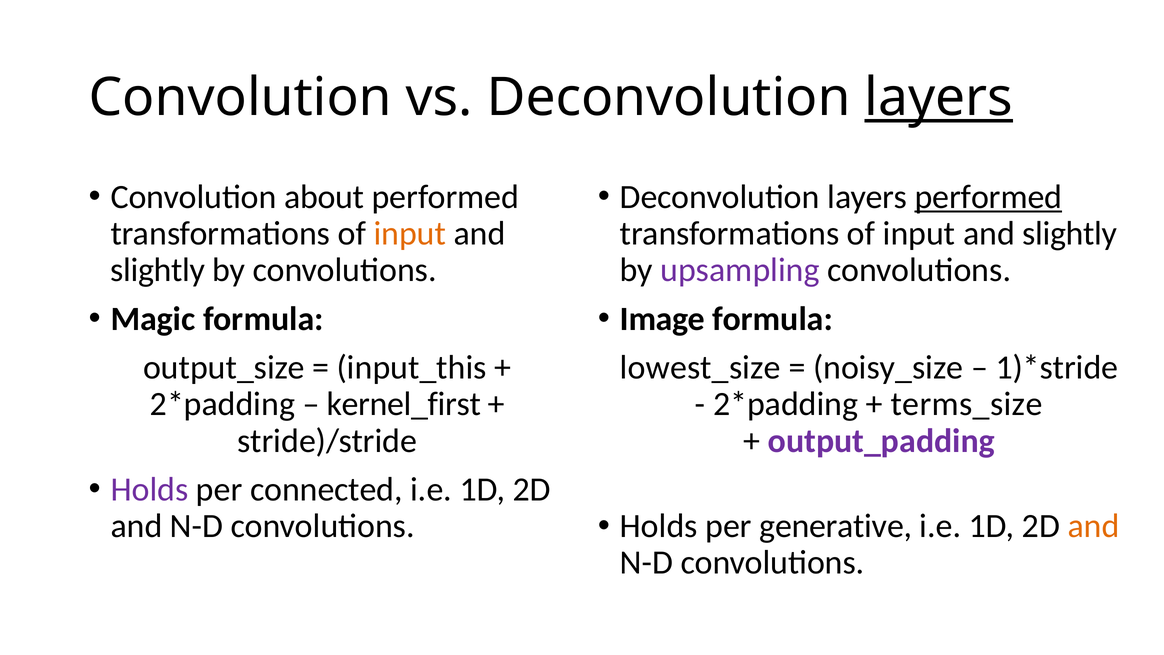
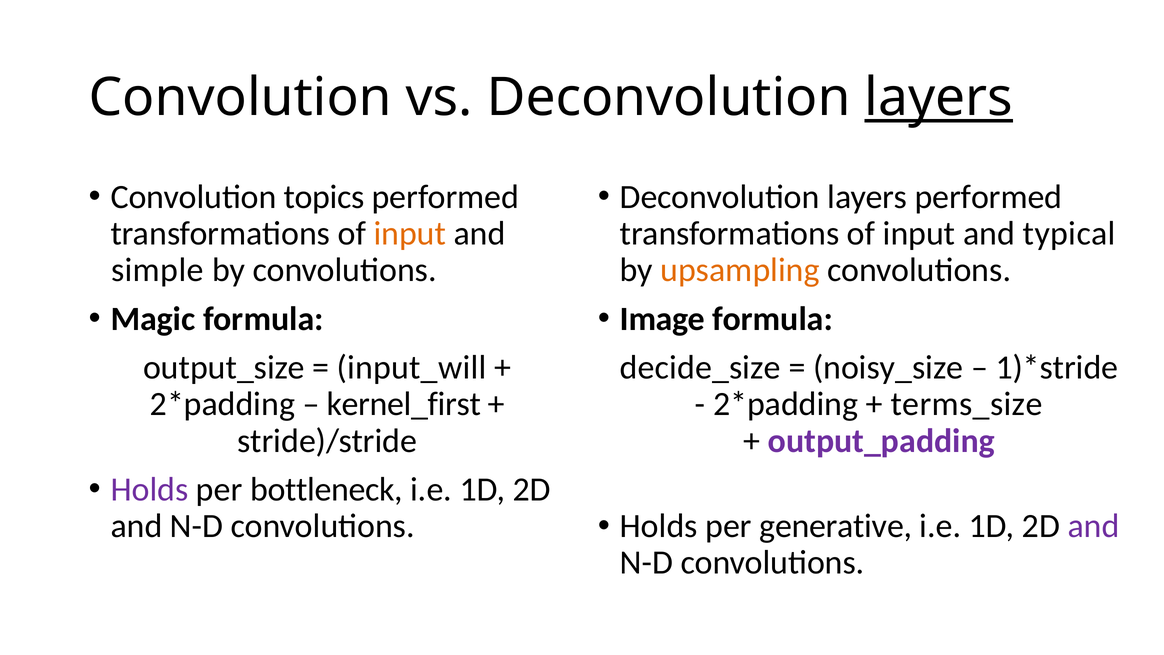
about: about -> topics (324, 197)
performed underline: present -> none (988, 197)
slightly: slightly -> typical (1069, 233)
slightly: slightly -> simple (157, 270)
upsampling colour: purple -> orange (740, 270)
input_this: input_this -> input_will (412, 367)
lowest_size: lowest_size -> decide_size (700, 367)
connected: connected -> bottleneck (326, 489)
and colour: orange -> purple (1094, 526)
